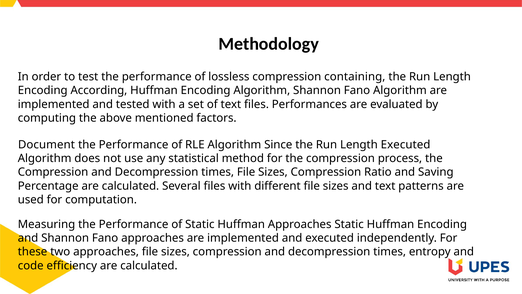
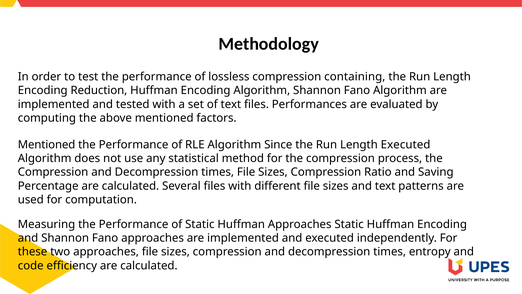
According: According -> Reduction (99, 90)
Document: Document -> Mentioned (47, 145)
